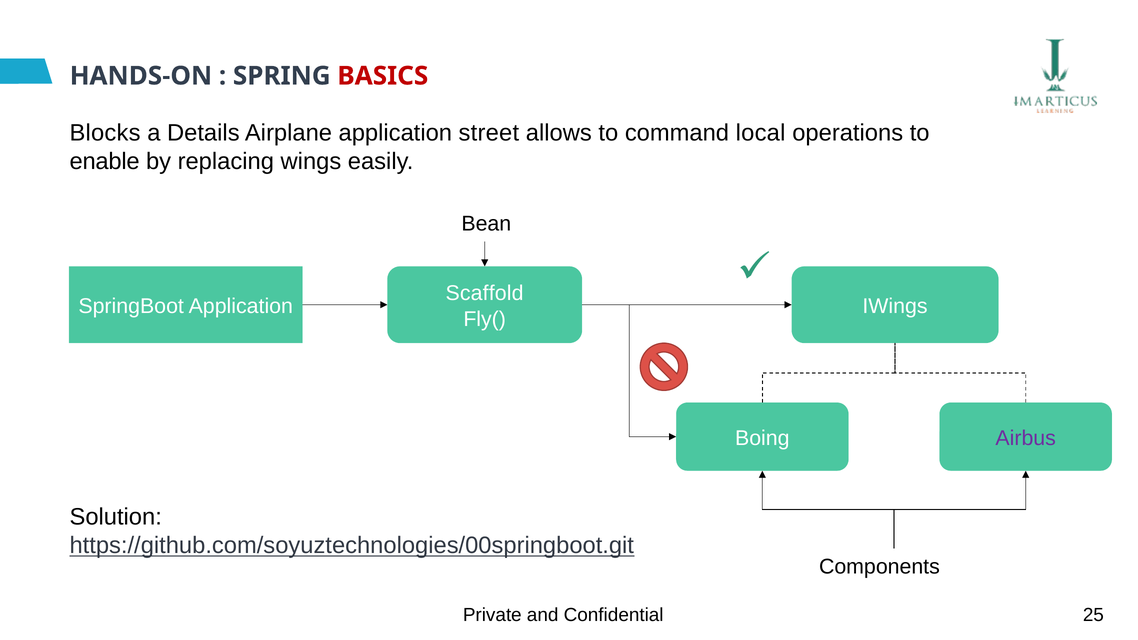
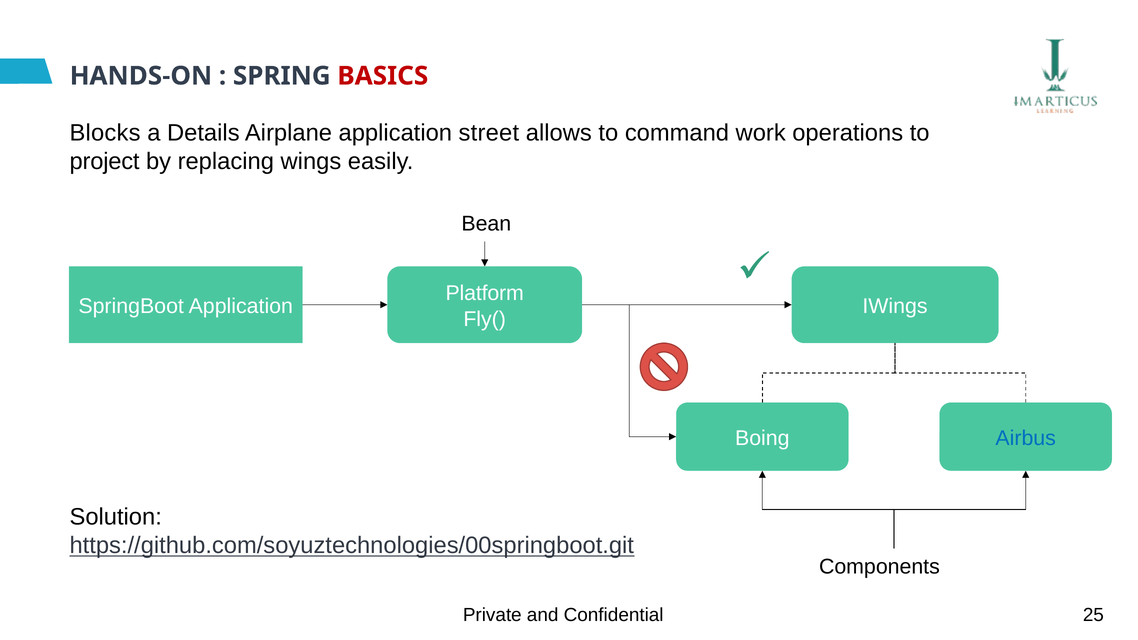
local: local -> work (761, 133)
enable: enable -> project (105, 161)
Scaffold: Scaffold -> Platform (485, 293)
Airbus colour: purple -> blue (1026, 438)
